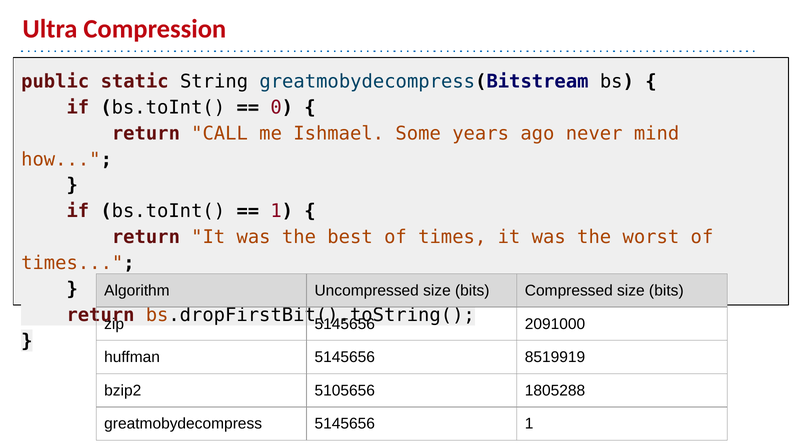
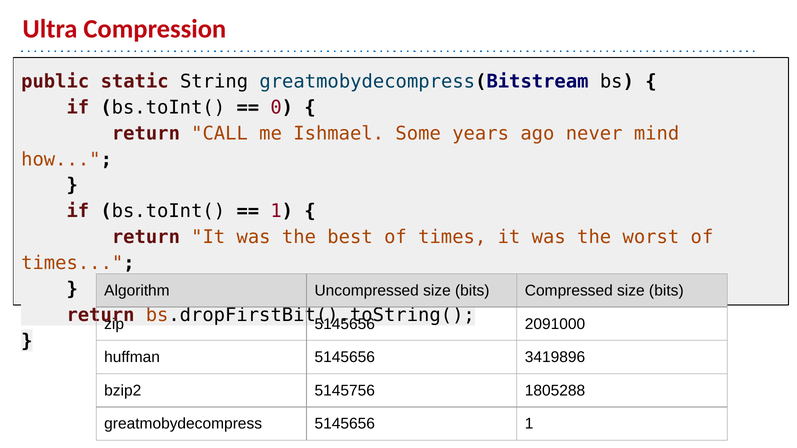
8519919: 8519919 -> 3419896 (555, 358)
5105656: 5105656 -> 5145756 (345, 391)
